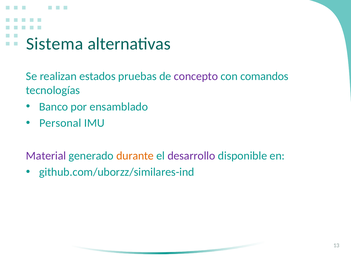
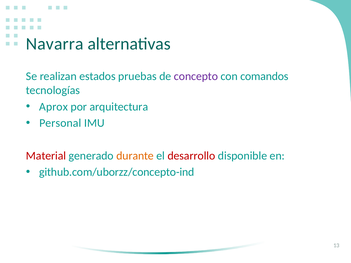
Sistema: Sistema -> Navarra (55, 44)
Banco: Banco -> Aprox (53, 107)
ensamblado: ensamblado -> arquitectura (119, 107)
Material colour: purple -> red (46, 156)
desarrollo colour: purple -> red (191, 156)
github.com/uborzz/similares-ind: github.com/uborzz/similares-ind -> github.com/uborzz/concepto-ind (117, 172)
